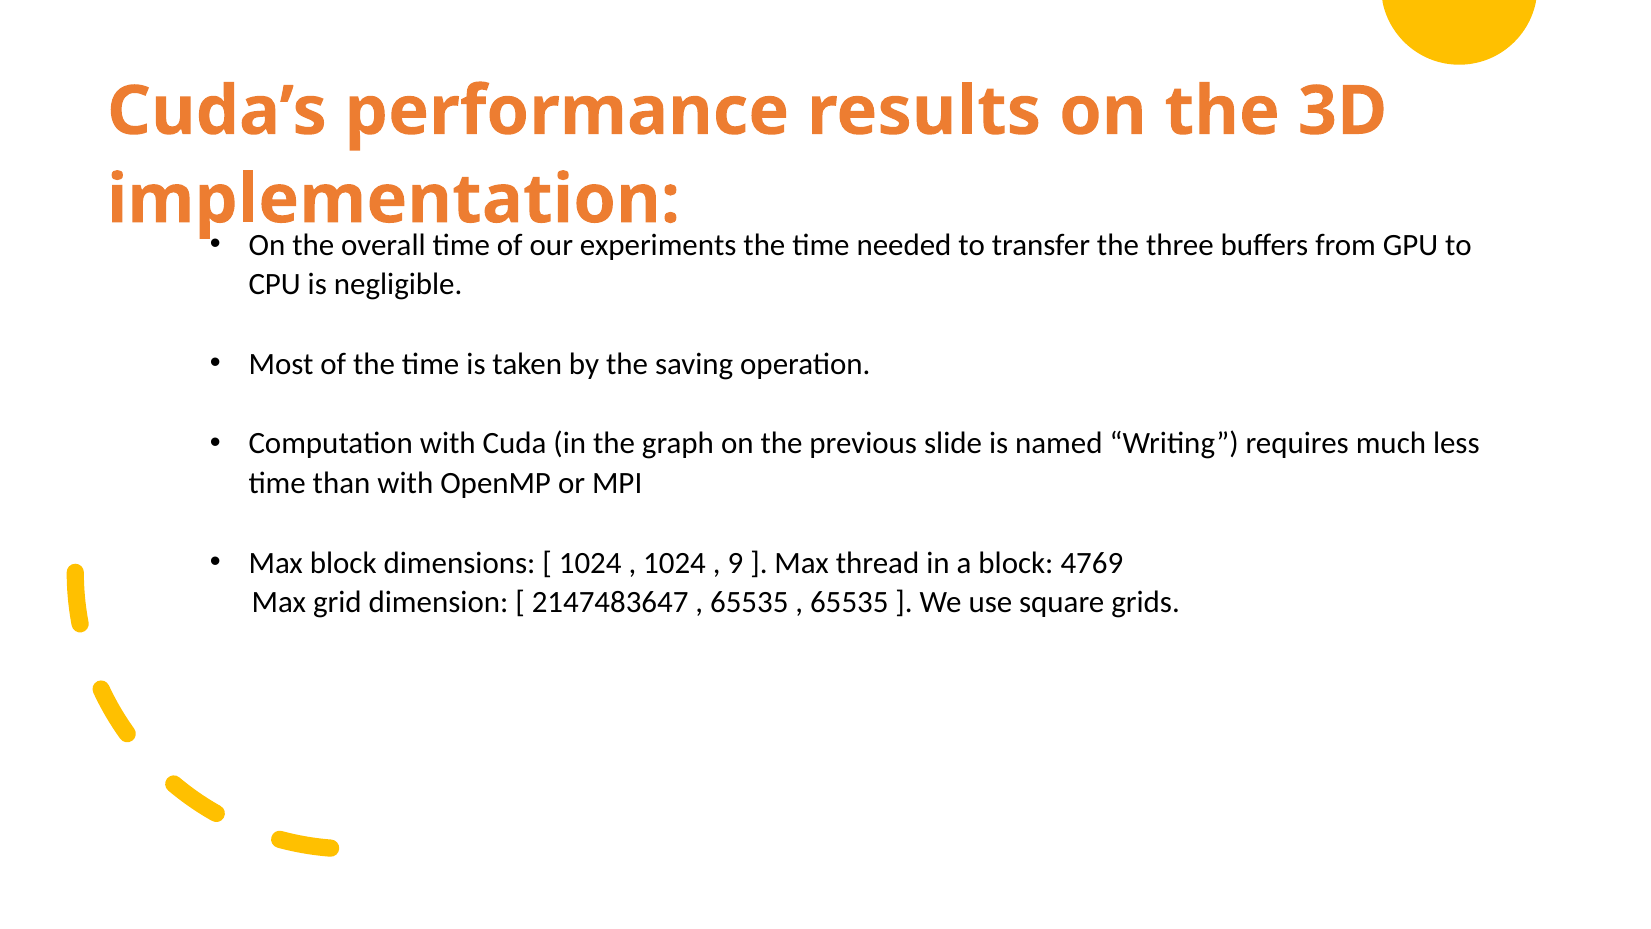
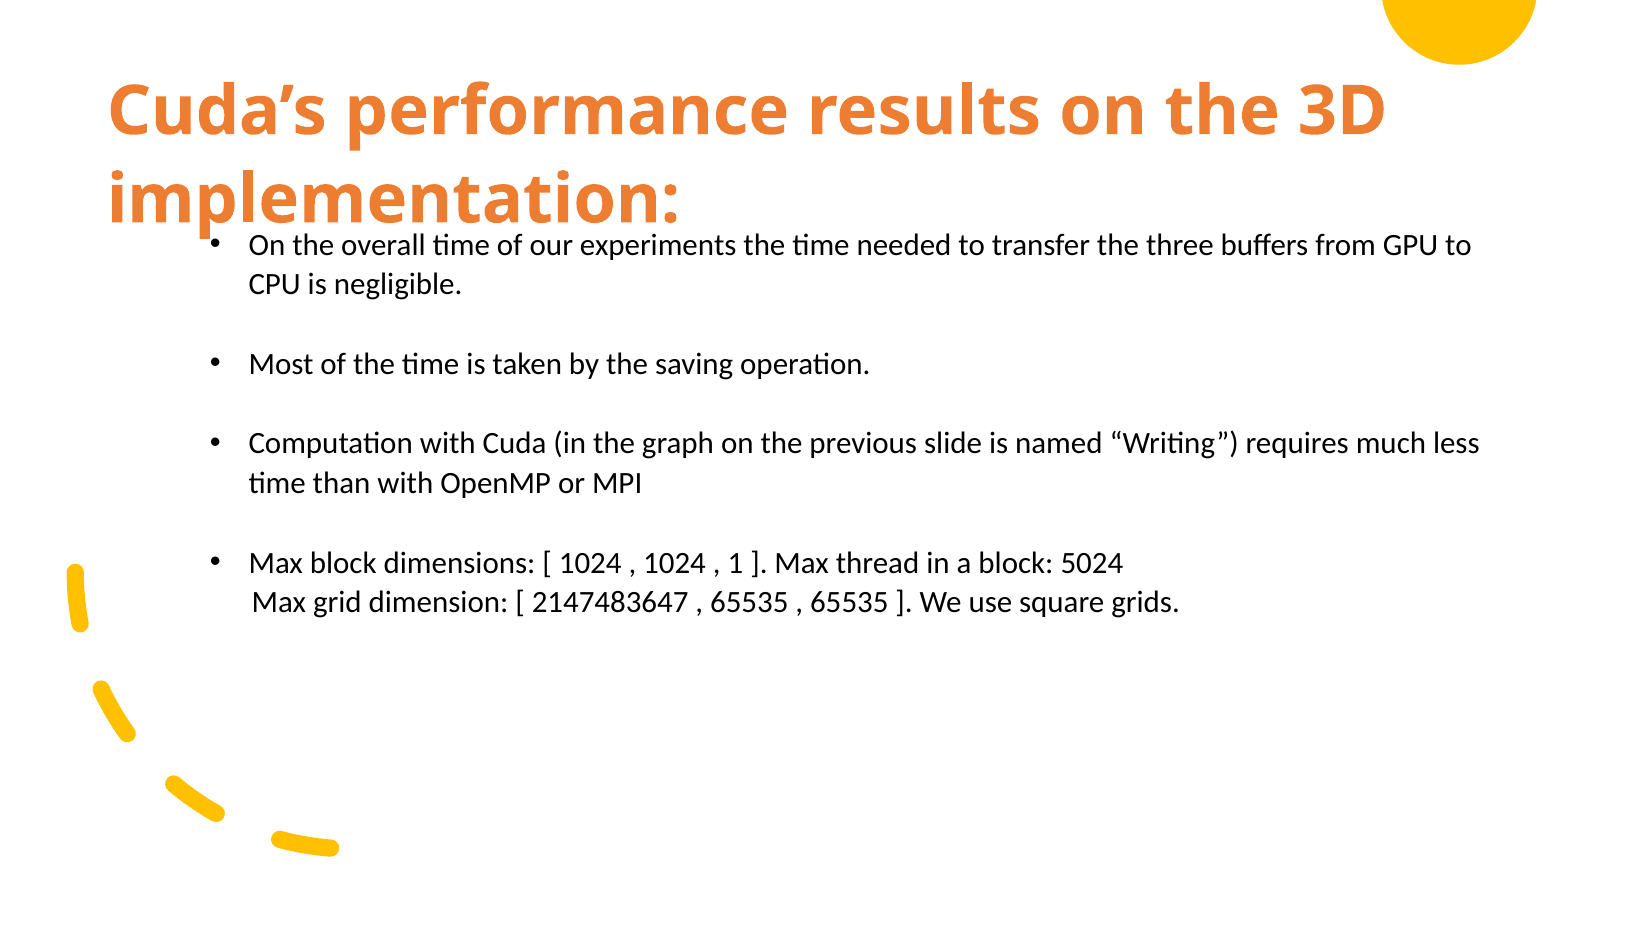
9: 9 -> 1 (735, 563)
4769: 4769 -> 5024 (1092, 563)
